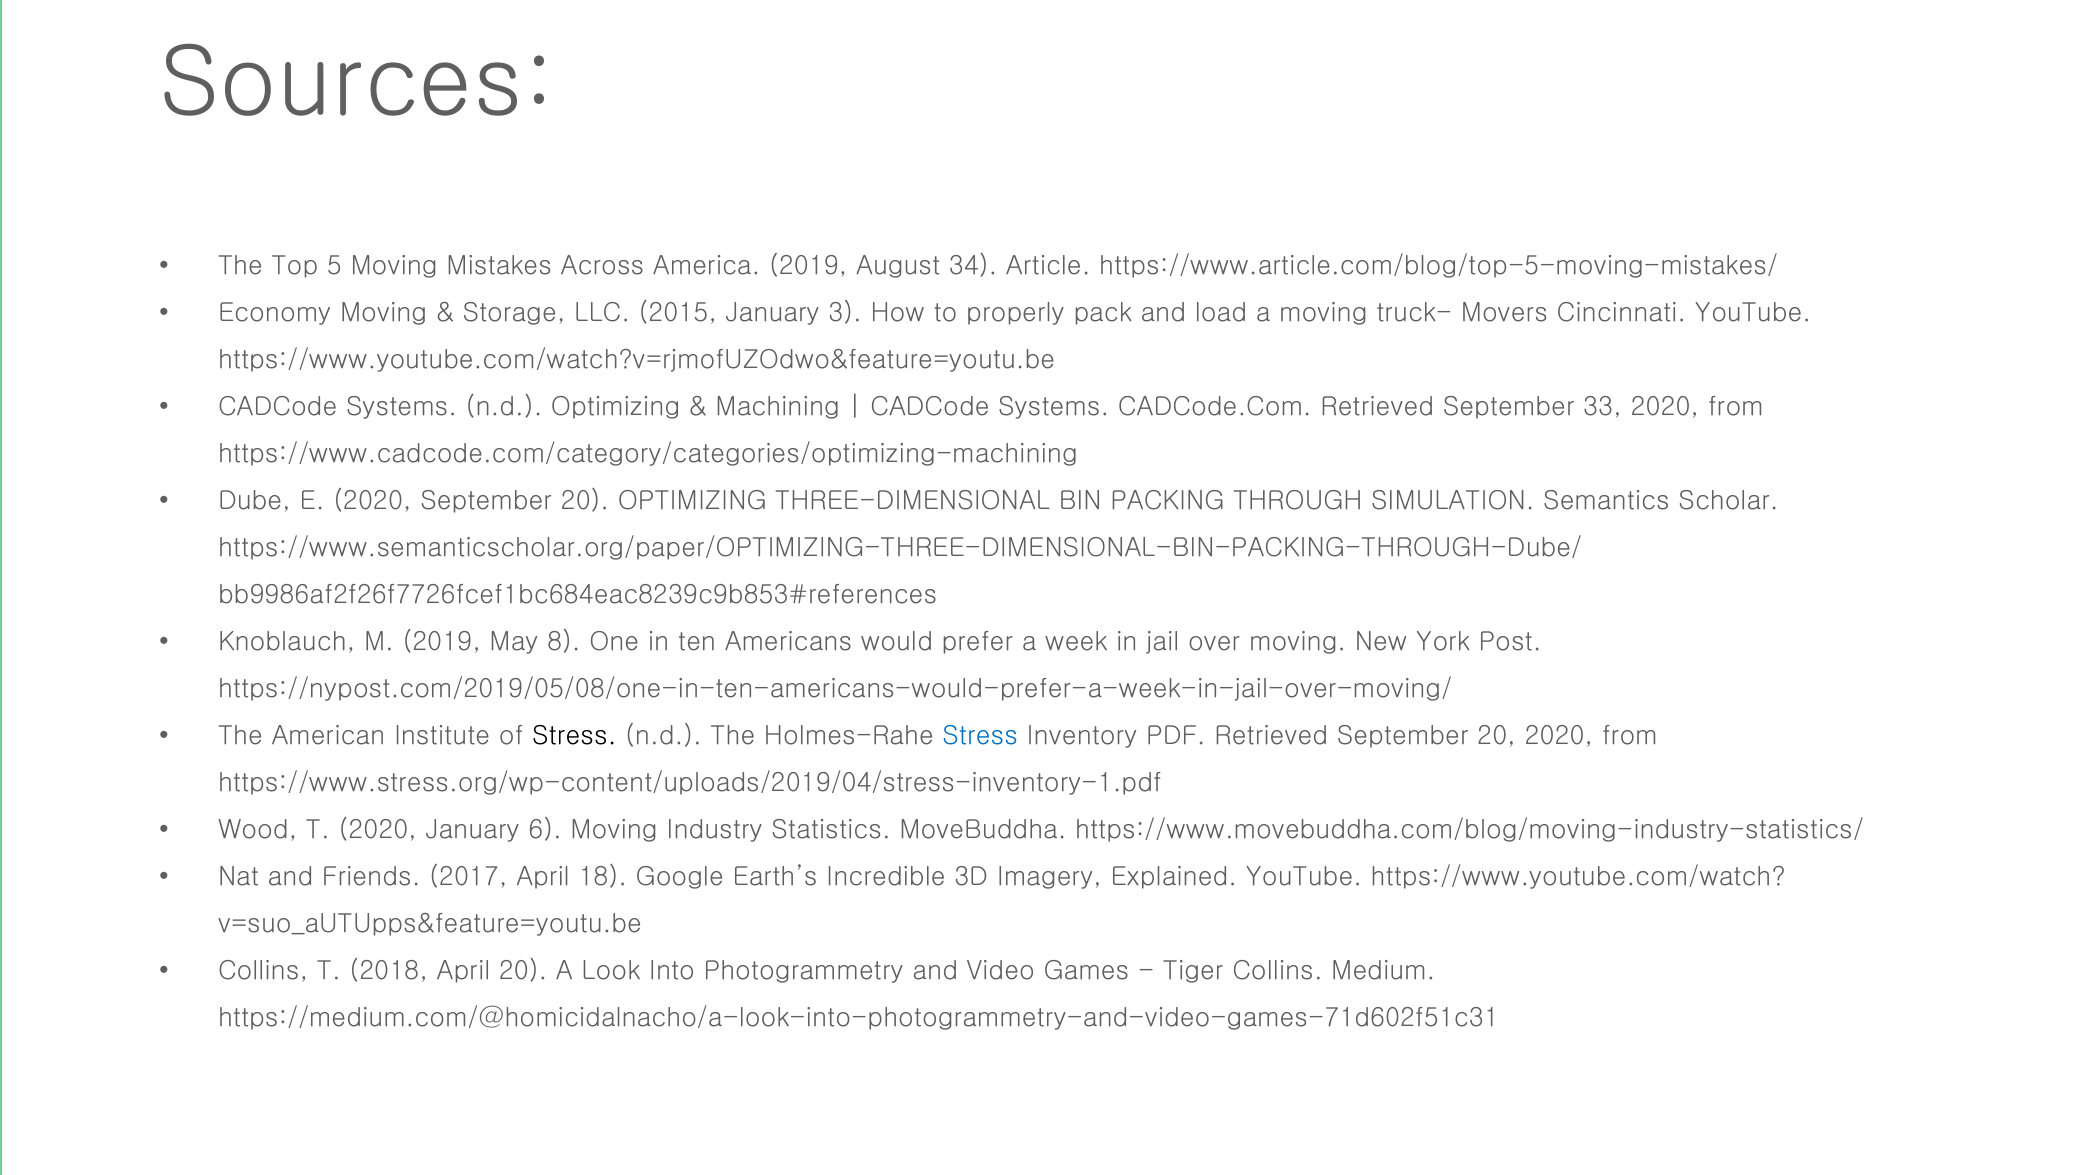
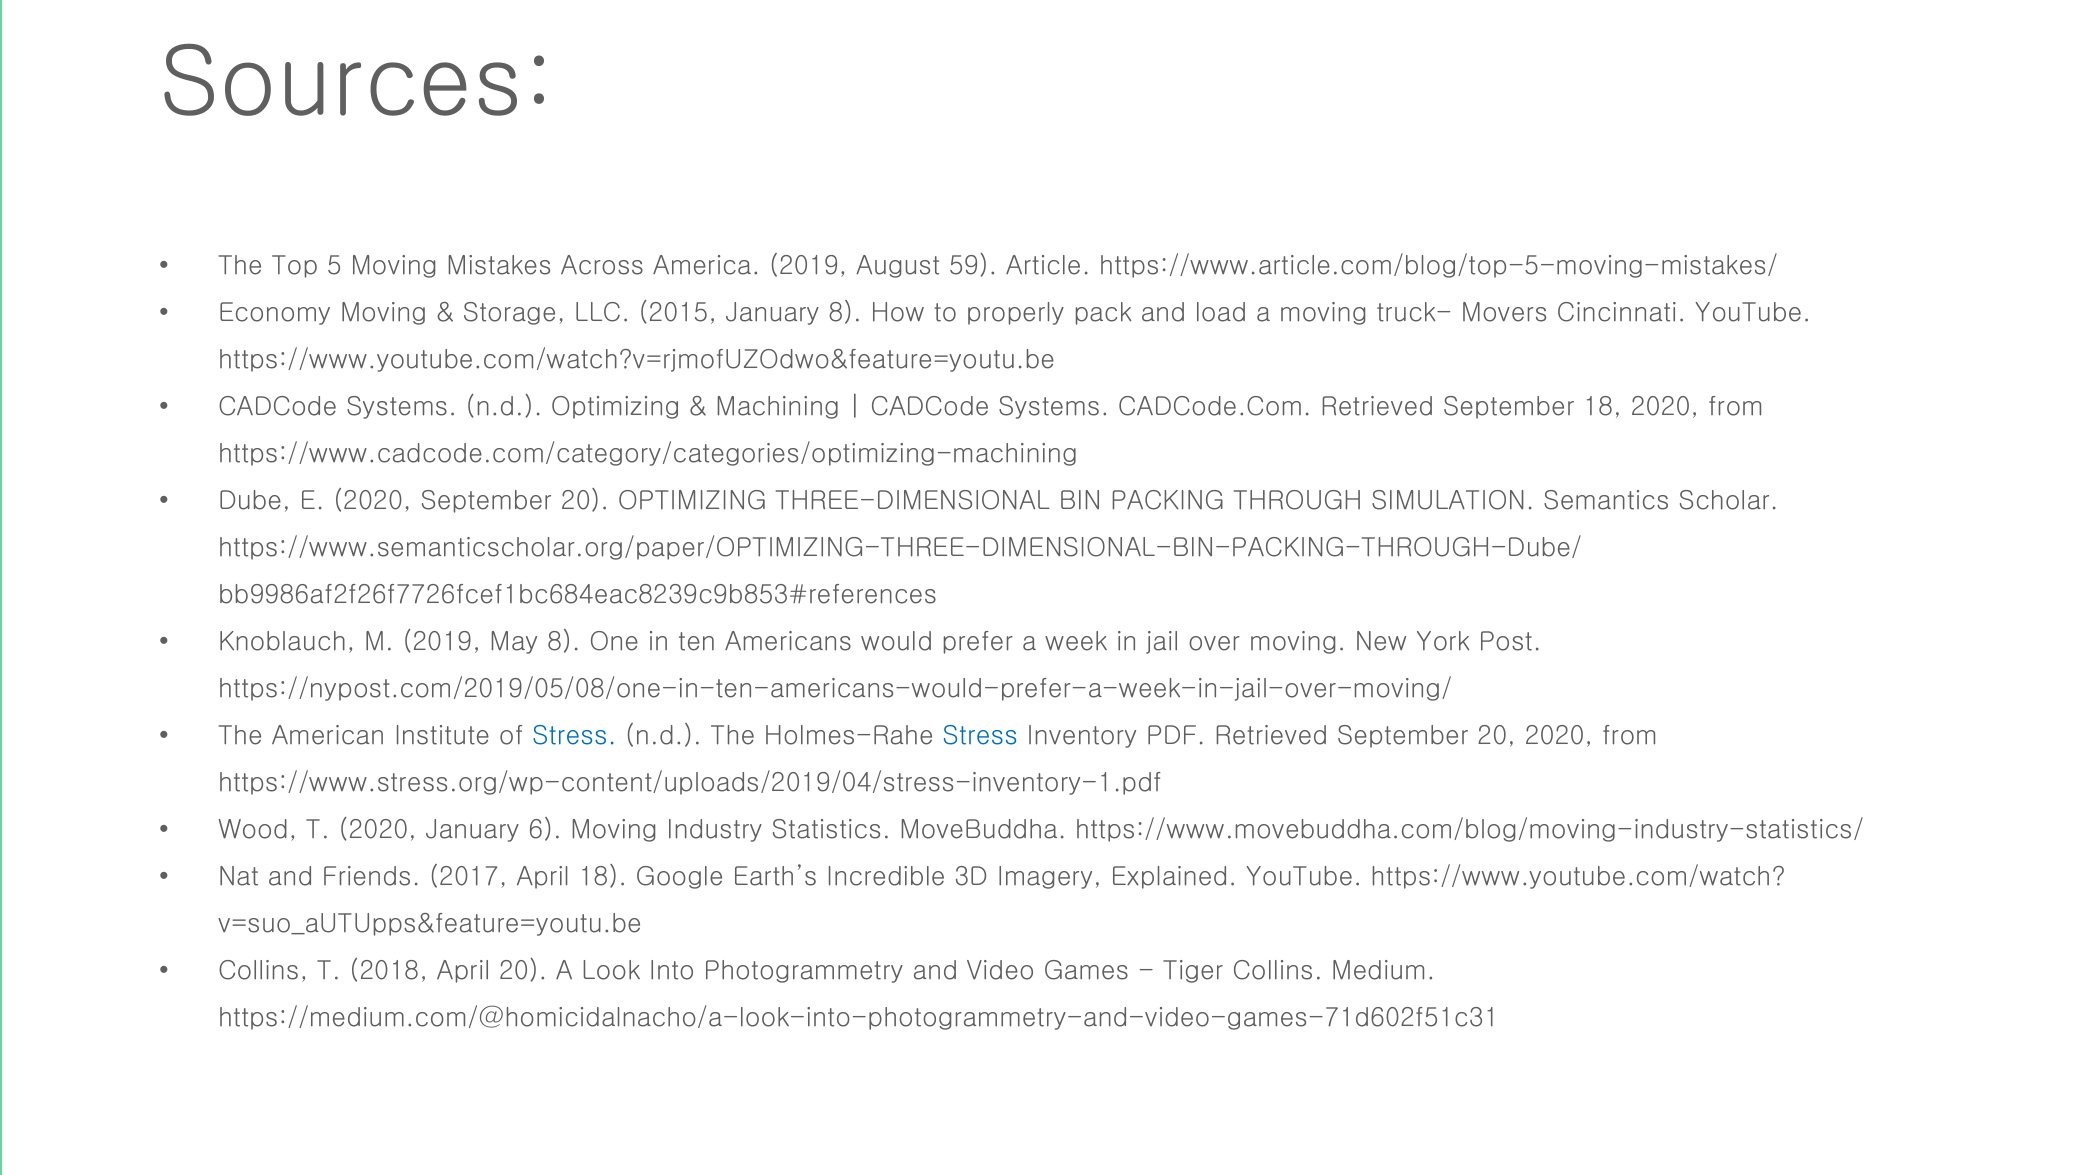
34: 34 -> 59 (973, 266)
January 3: 3 -> 8 (845, 313)
September 33: 33 -> 18 (1603, 407)
Stress colour: black -> blue (574, 736)
